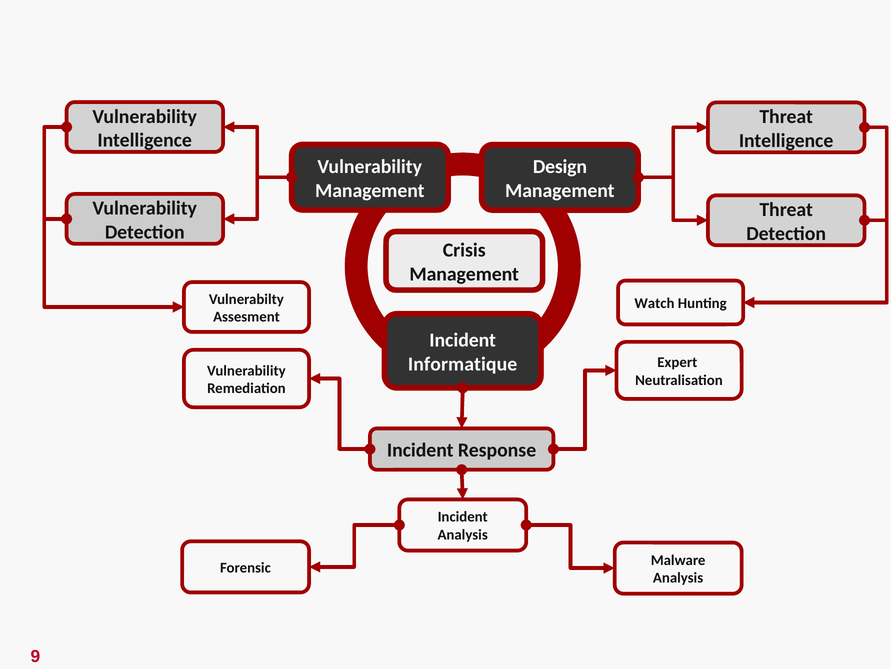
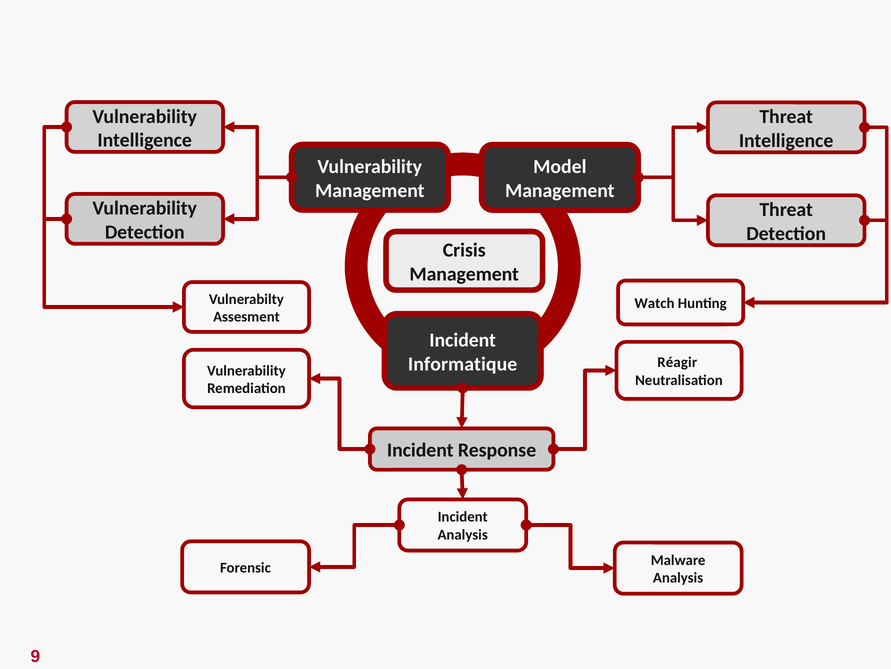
Design: Design -> Model (560, 167)
Expert: Expert -> Réagir (677, 362)
